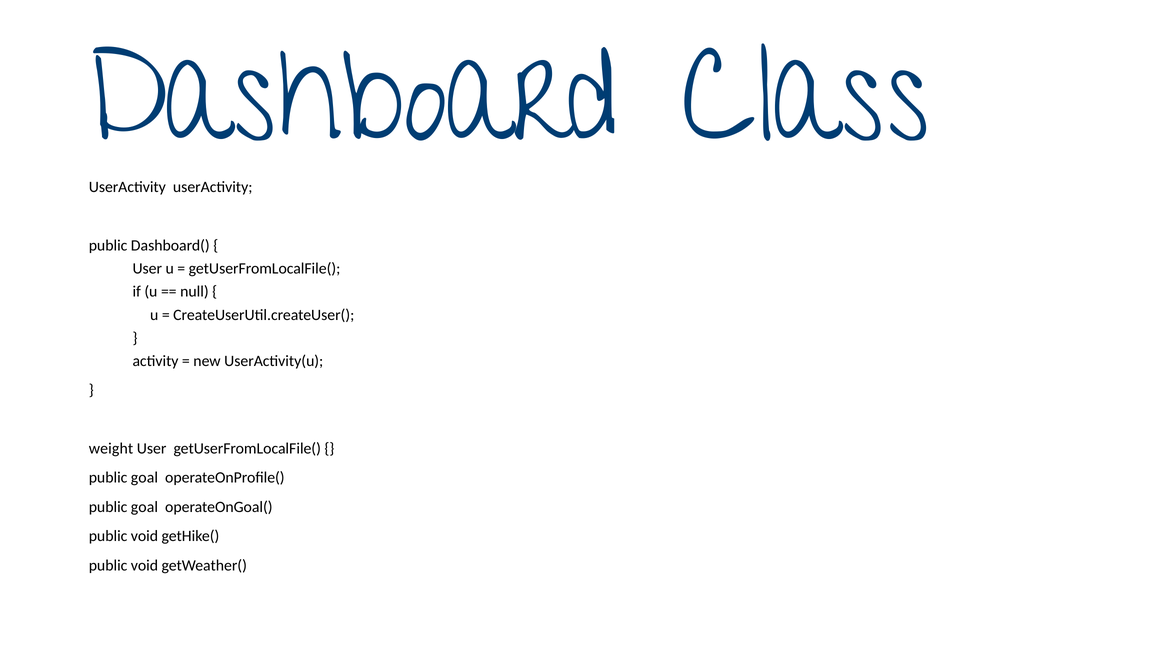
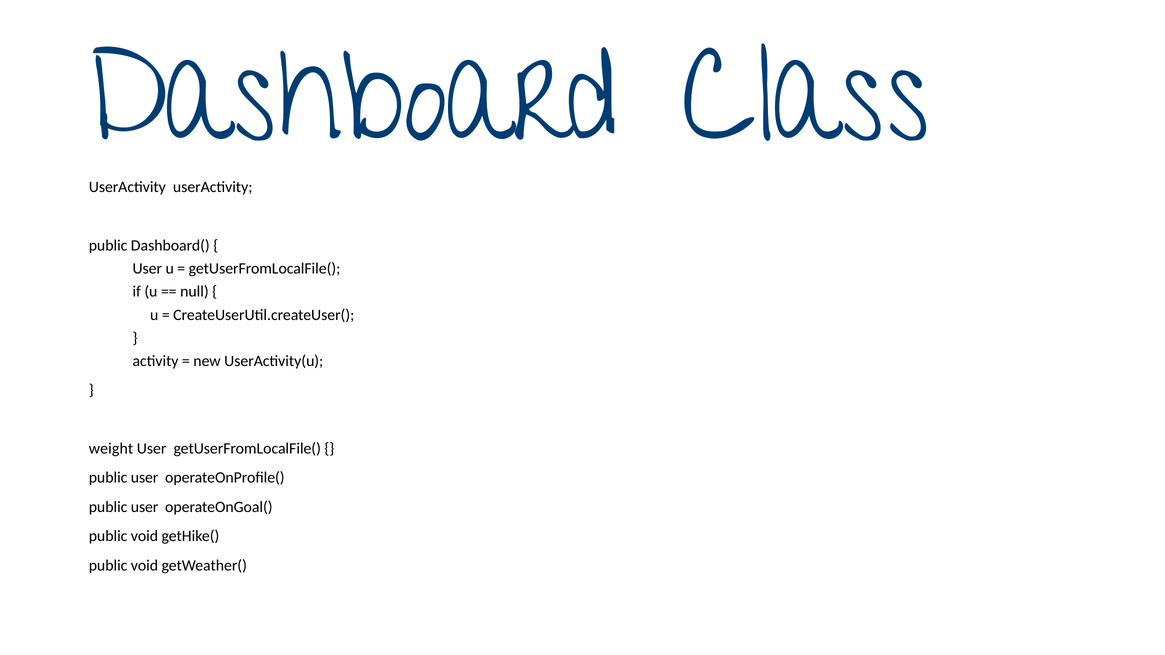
goal: goal -> user (145, 478)
goal: goal -> user (145, 507)
